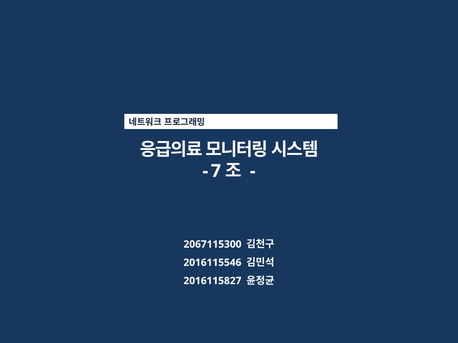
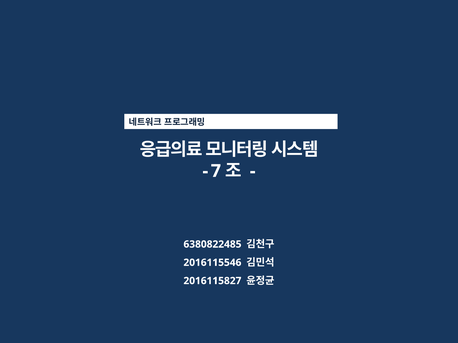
2067115300: 2067115300 -> 6380822485 (212, 245)
